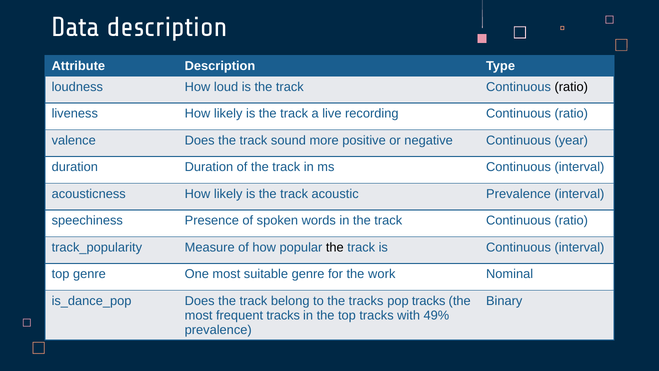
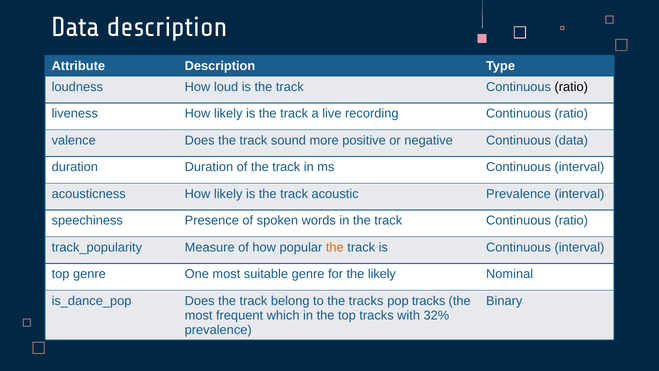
Continuous year: year -> data (571, 140)
the colour: black -> orange (335, 247)
the work: work -> likely (382, 274)
frequent tracks: tracks -> which (283, 315)
49%: 49% -> 32% (436, 315)
